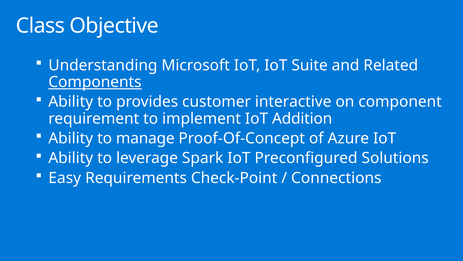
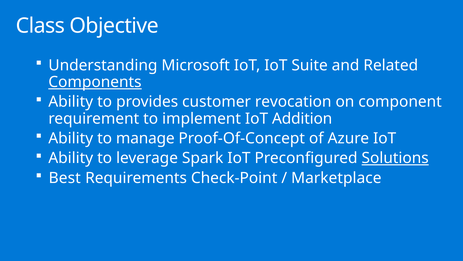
interactive: interactive -> revocation (293, 102)
Solutions underline: none -> present (395, 158)
Easy: Easy -> Best (65, 178)
Connections: Connections -> Marketplace (336, 178)
